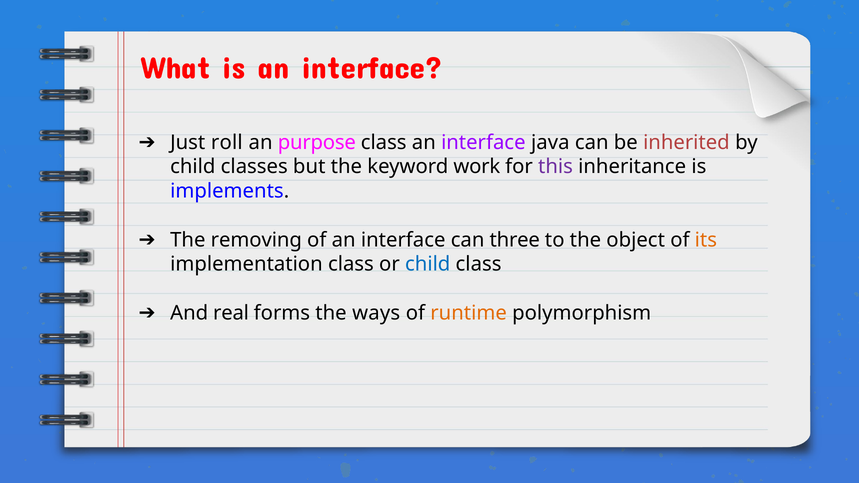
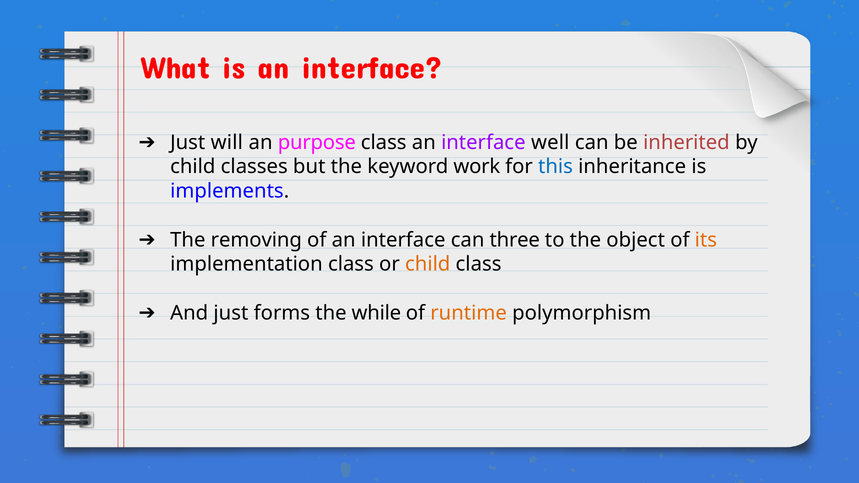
roll: roll -> will (227, 143)
java: java -> well (550, 143)
this colour: purple -> blue (555, 167)
child colour: blue -> orange (428, 264)
And real: real -> just (231, 313)
ways: ways -> while (376, 313)
